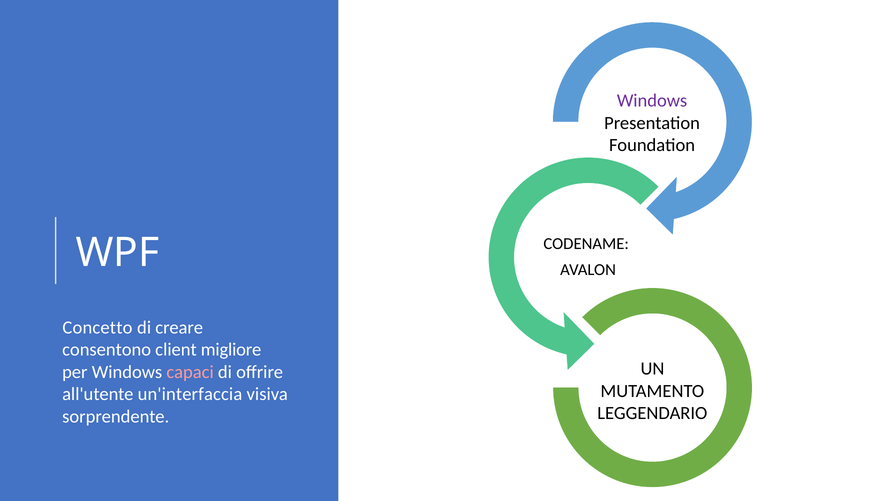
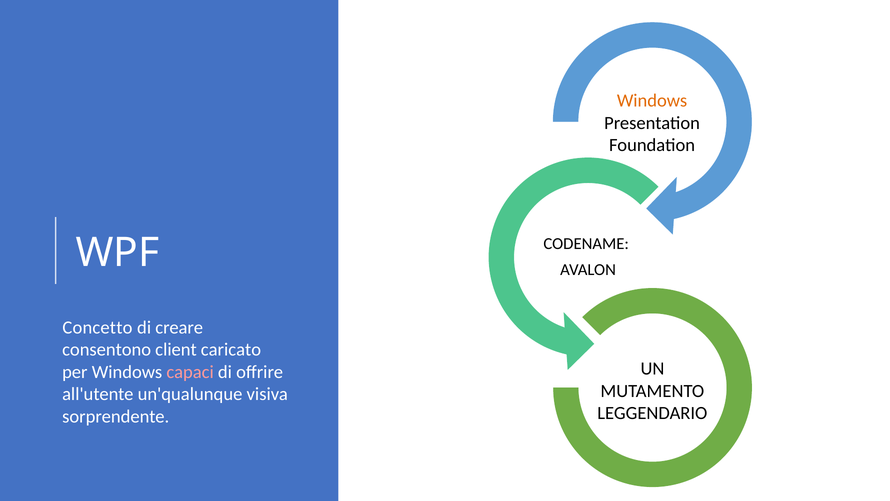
Windows colour: purple -> orange (652, 101)
migliore: migliore -> caricato (231, 349)
un'interfaccia: un'interfaccia -> un'qualunque (190, 394)
